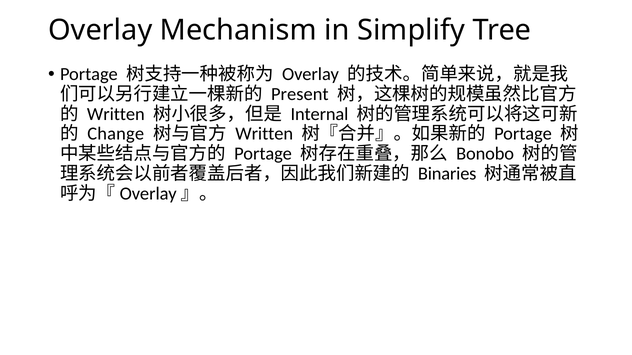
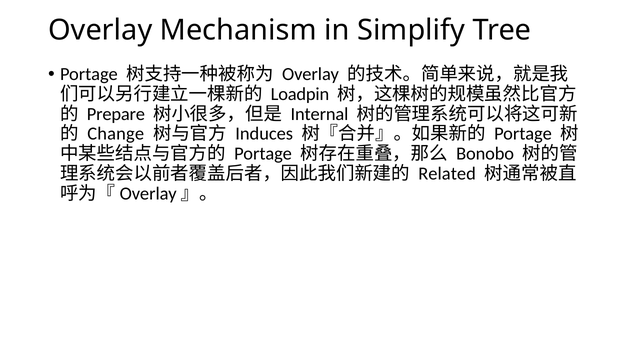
Present: Present -> Loadpin (300, 94)
Written: Written -> Prepare (116, 114)
Written: Written -> Induces (264, 134)
Binaries: Binaries -> Related (447, 174)
